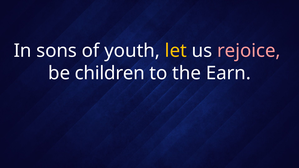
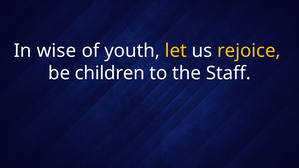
sons: sons -> wise (56, 51)
rejoice colour: pink -> yellow (249, 51)
Earn: Earn -> Staff (228, 73)
